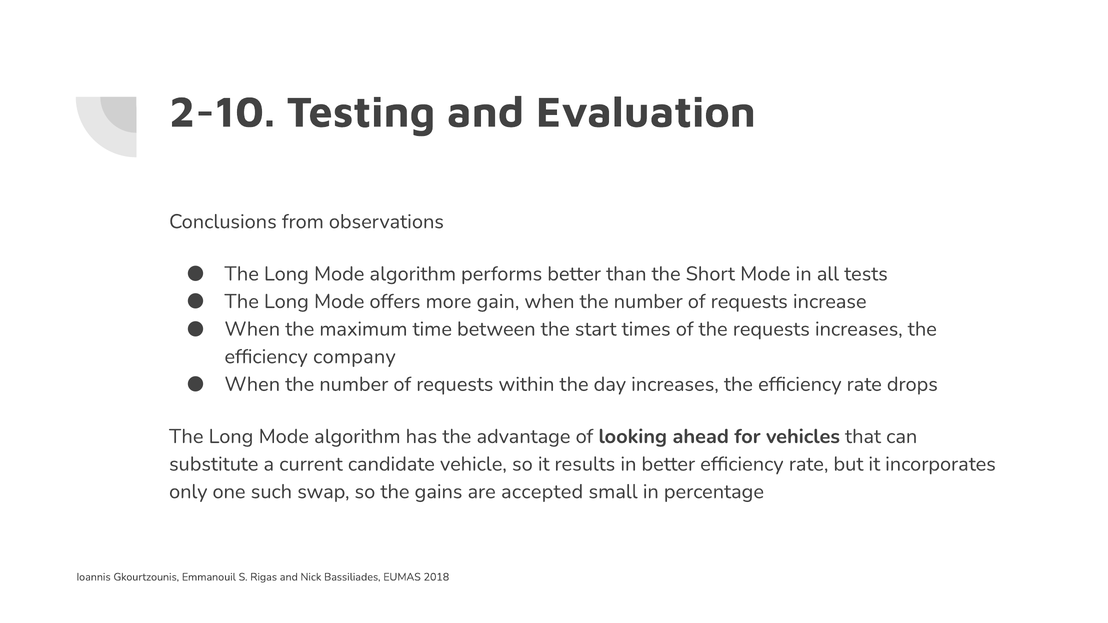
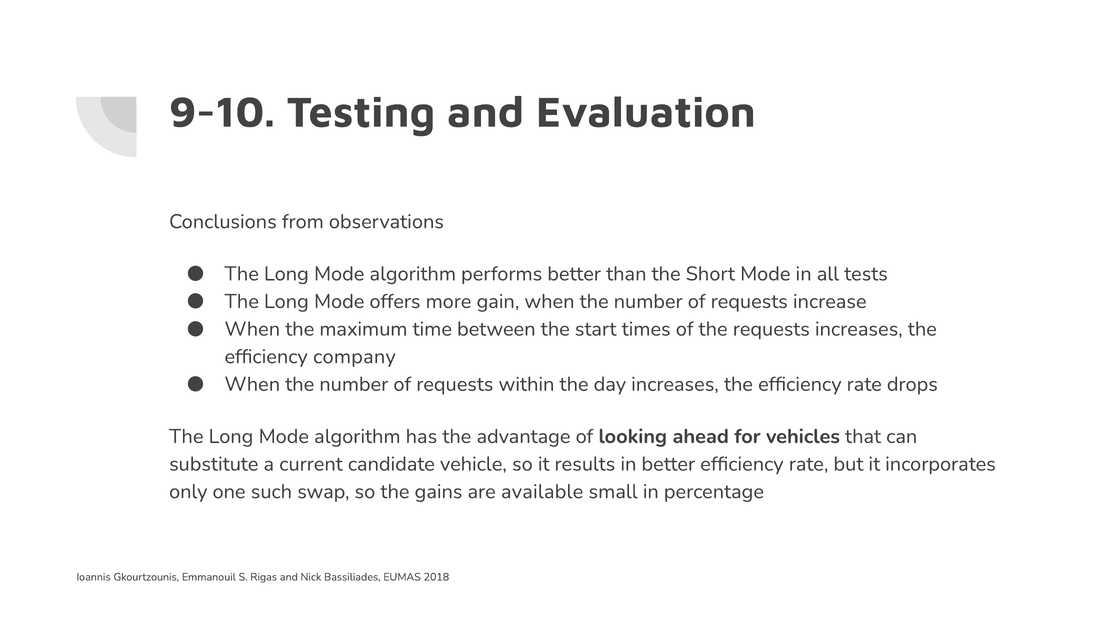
2-10: 2-10 -> 9-10 (222, 112)
accepted: accepted -> available (542, 492)
